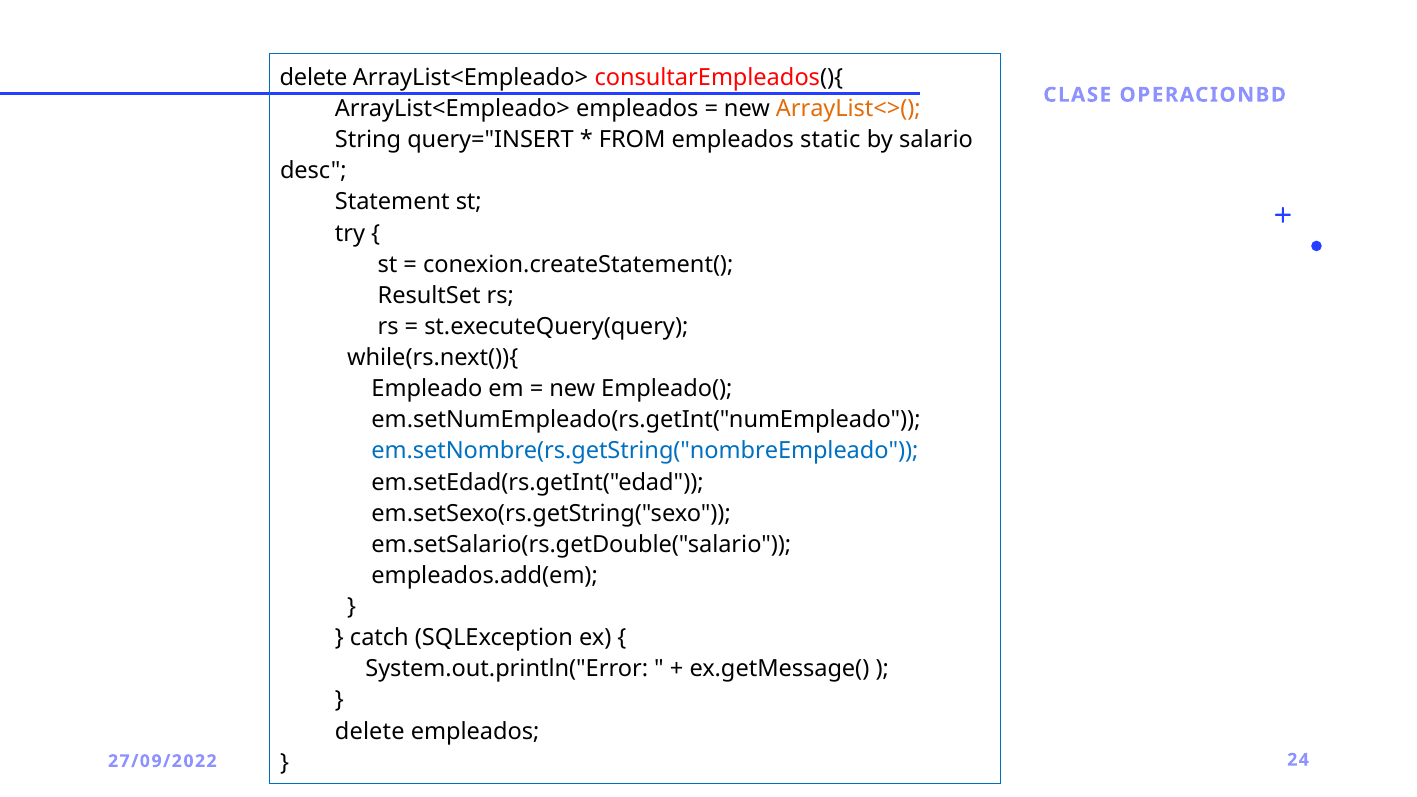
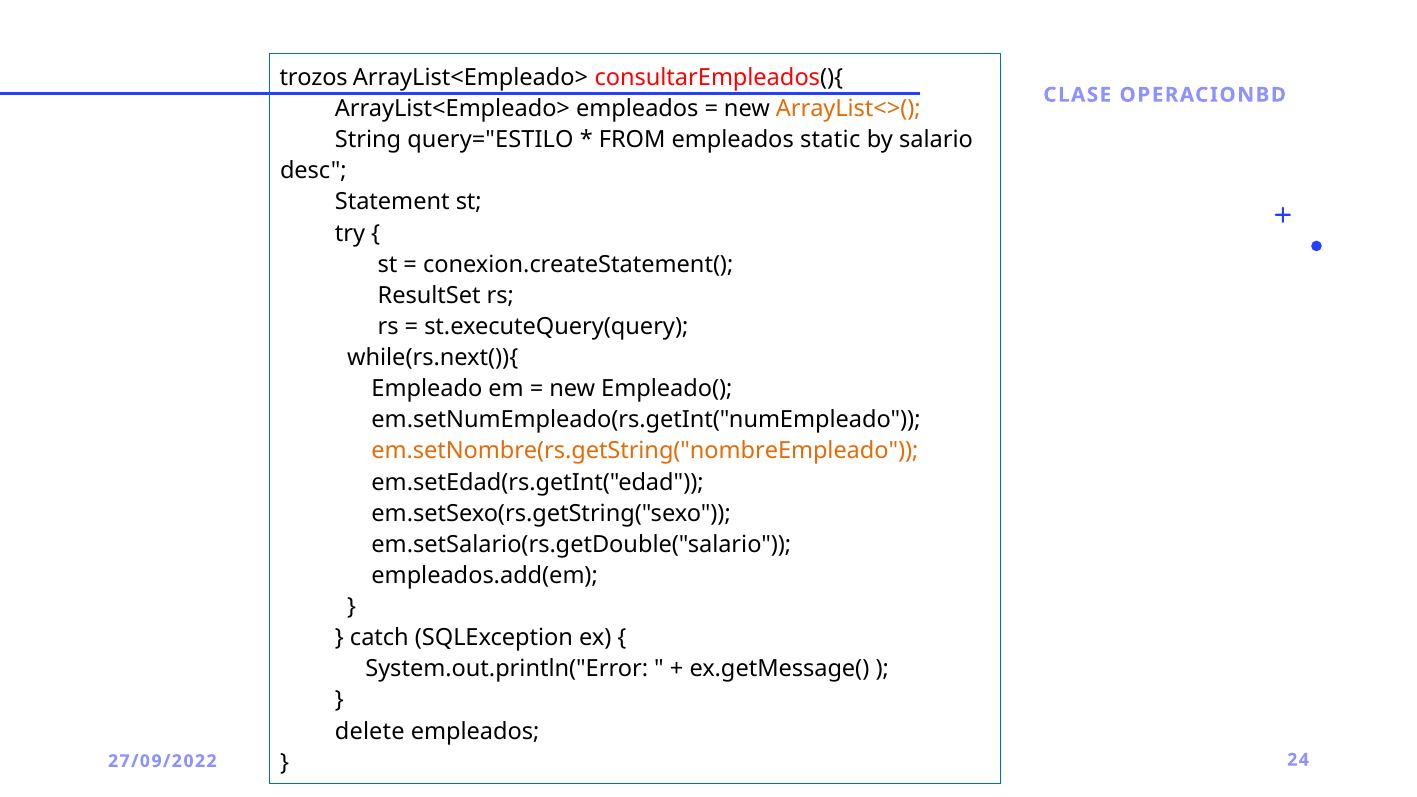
delete: delete -> trozos (314, 78)
query="INSERT: query="INSERT -> query="ESTILO (490, 140)
em.setNombre(rs.getString("nombreEmpleado colour: blue -> orange (645, 451)
